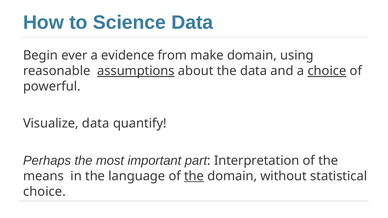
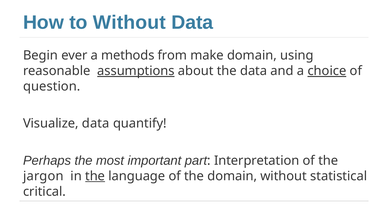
to Science: Science -> Without (129, 23)
evidence: evidence -> methods (128, 56)
powerful: powerful -> question (52, 87)
means: means -> jargon (43, 176)
the underline: none -> present (95, 176)
the underline: present -> none (194, 176)
choice: choice -> critical (44, 192)
